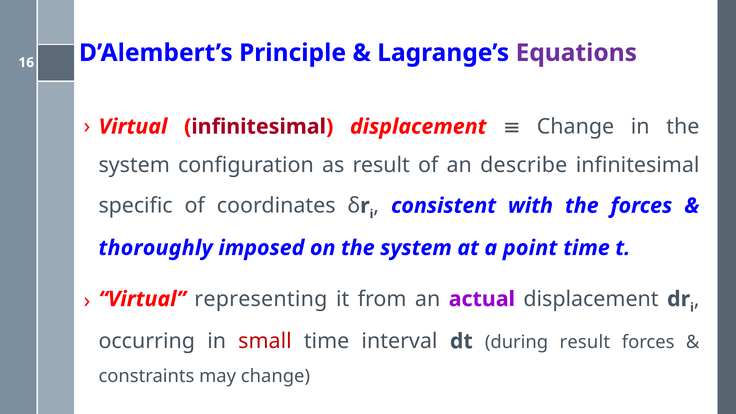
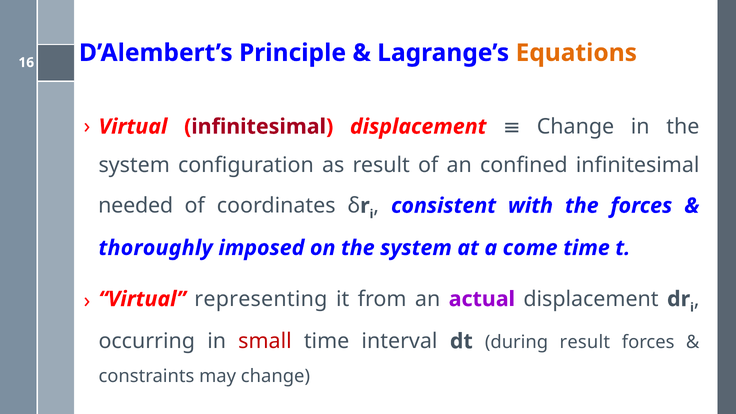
Equations colour: purple -> orange (576, 53)
describe: describe -> confined (524, 165)
specific: specific -> needed (136, 206)
point: point -> come (530, 248)
